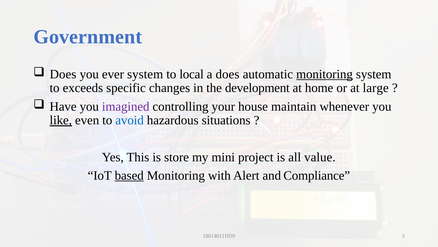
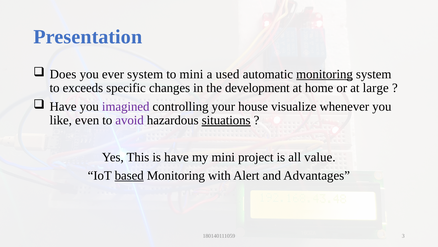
Government: Government -> Presentation (88, 37)
to local: local -> mini (191, 74)
a does: does -> used (228, 74)
maintain: maintain -> visualize (294, 106)
like underline: present -> none (61, 120)
avoid colour: blue -> purple (130, 120)
situations underline: none -> present (226, 120)
is store: store -> have (176, 157)
Compliance: Compliance -> Advantages (317, 175)
